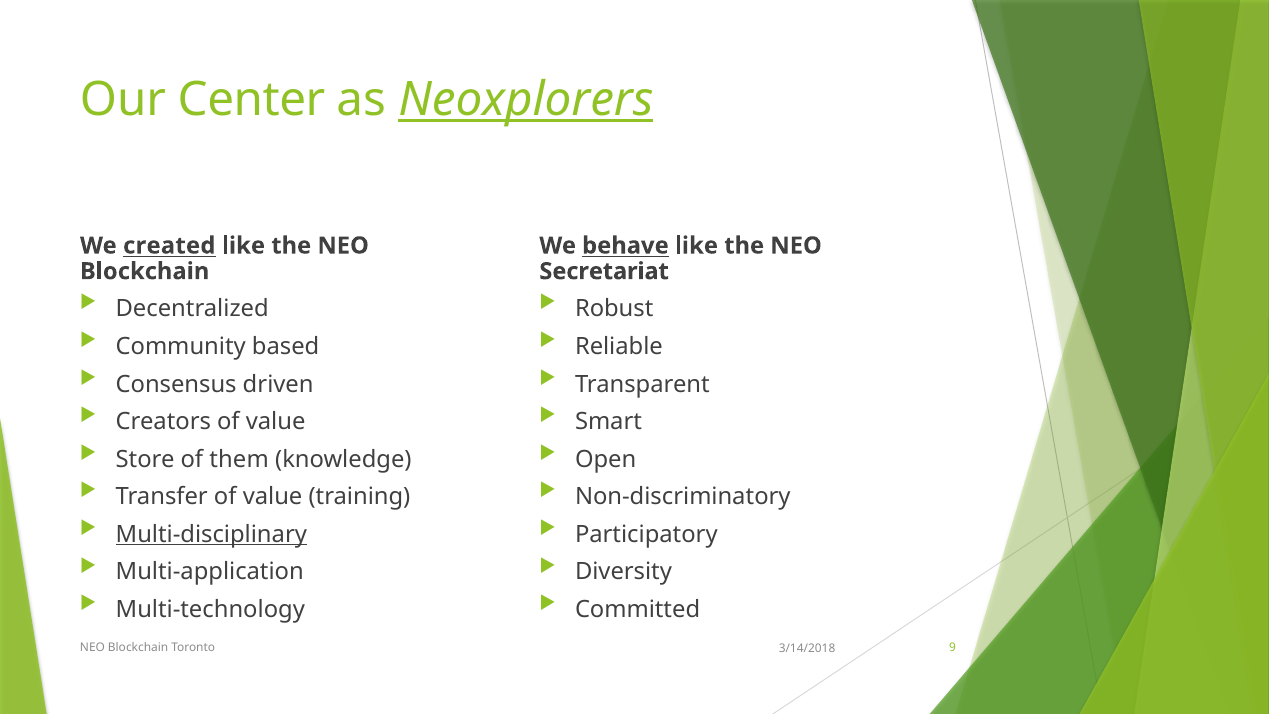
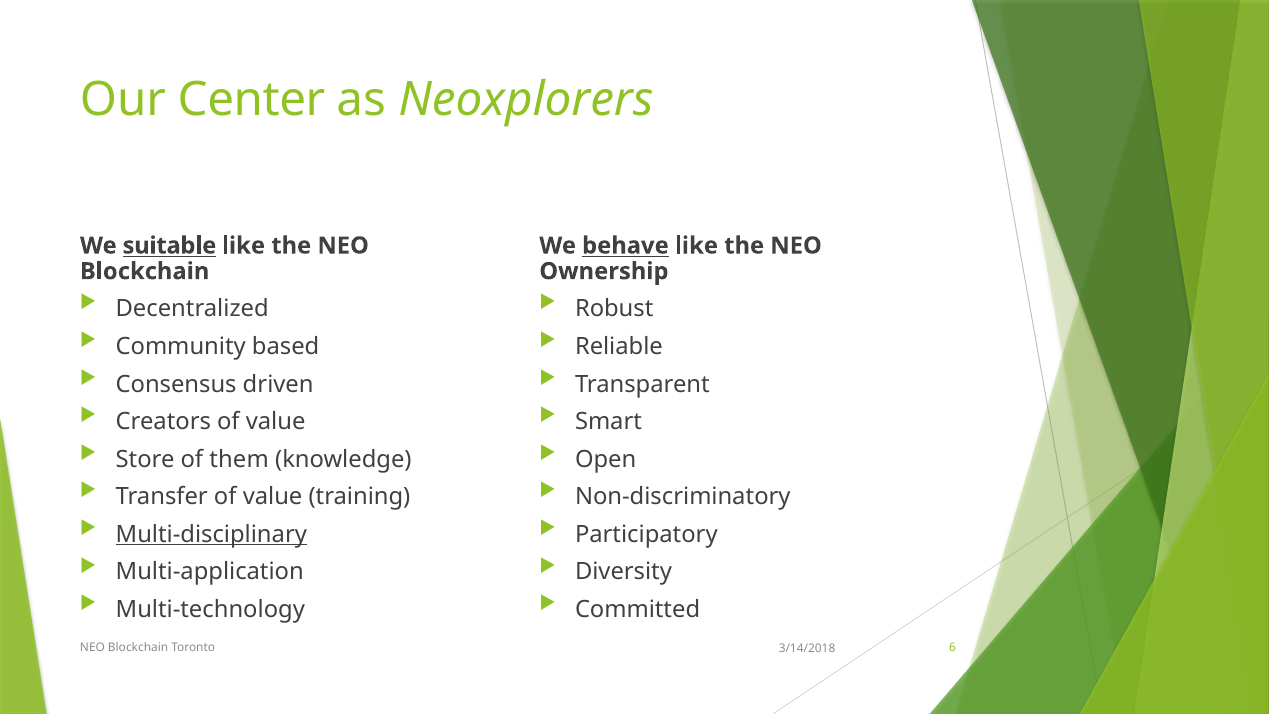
Neoxplorers underline: present -> none (526, 100)
created: created -> suitable (169, 246)
Secretariat: Secretariat -> Ownership (604, 271)
9: 9 -> 6 (952, 648)
